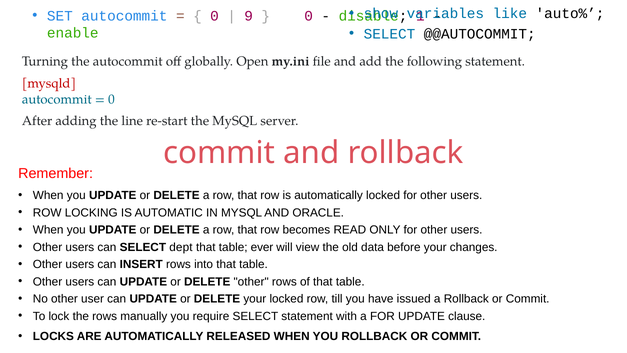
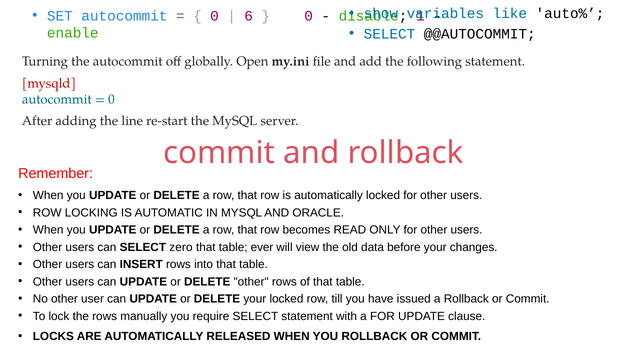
9: 9 -> 6 (249, 16)
dept: dept -> zero (181, 247)
